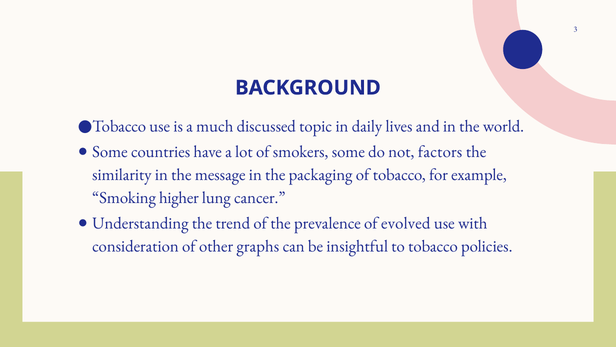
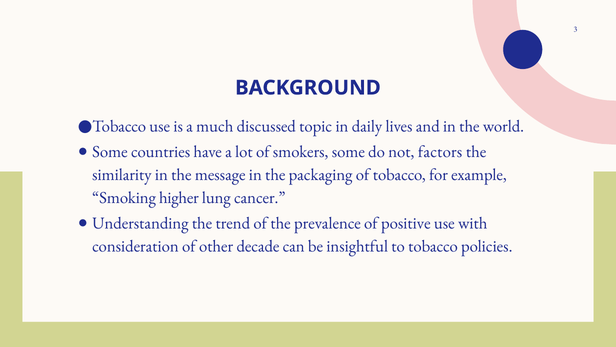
evolved: evolved -> positive (406, 223)
graphs: graphs -> decade (258, 246)
